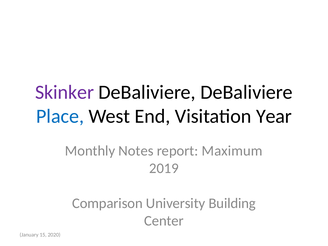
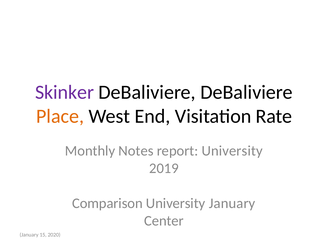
Place colour: blue -> orange (60, 116)
Year: Year -> Rate (274, 116)
report Maximum: Maximum -> University (232, 151)
University Building: Building -> January (232, 203)
